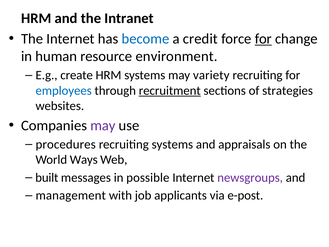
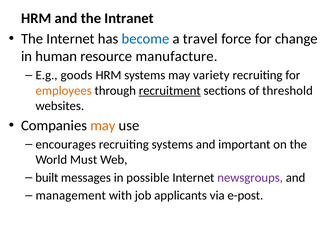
credit: credit -> travel (200, 39)
for underline: present -> none (263, 39)
environment: environment -> manufacture (177, 56)
create: create -> goods (76, 75)
employees colour: blue -> orange (64, 90)
strategies: strategies -> threshold (288, 90)
may colour: purple -> orange (103, 125)
procedures: procedures -> encourages (66, 144)
appraisals: appraisals -> important (244, 144)
Ways: Ways -> Must (84, 160)
